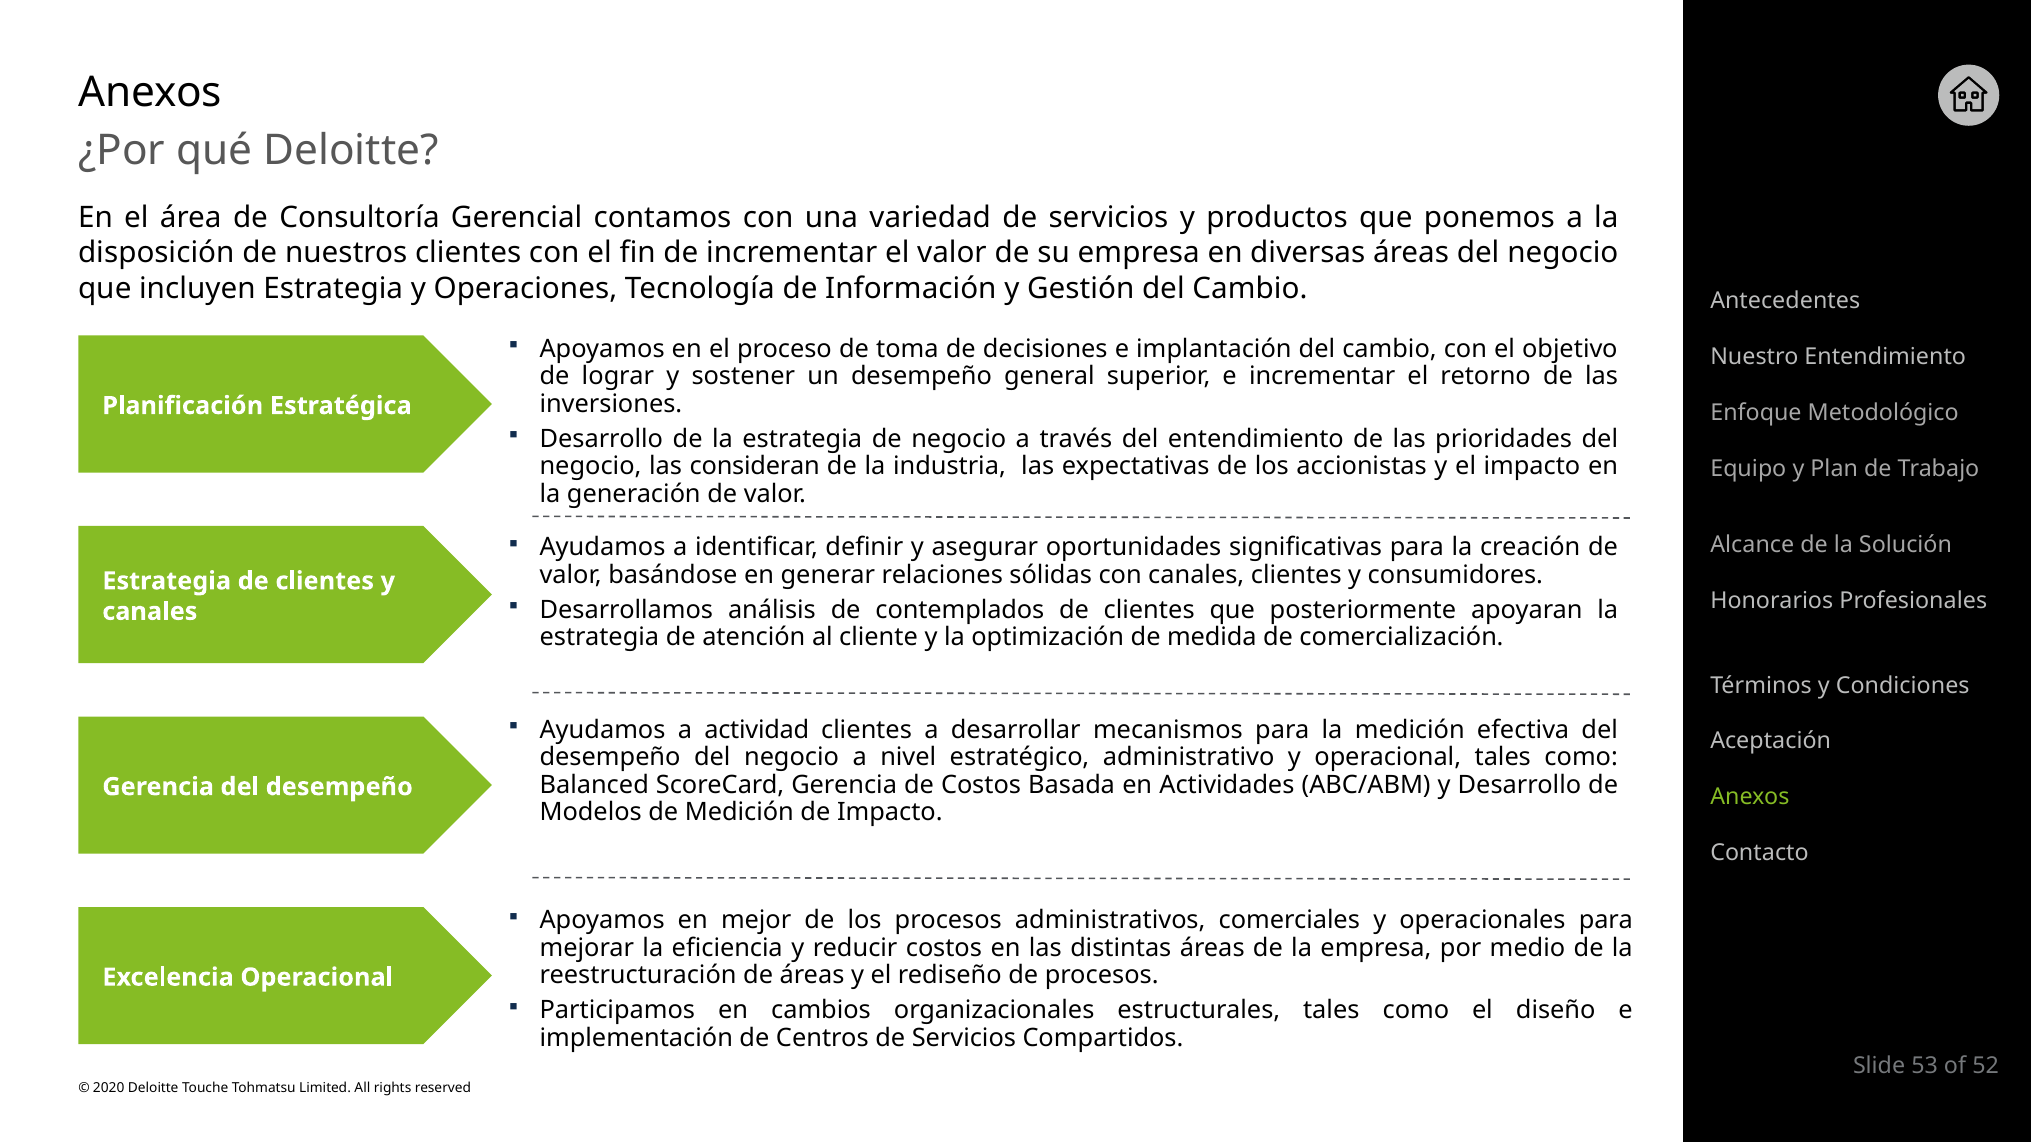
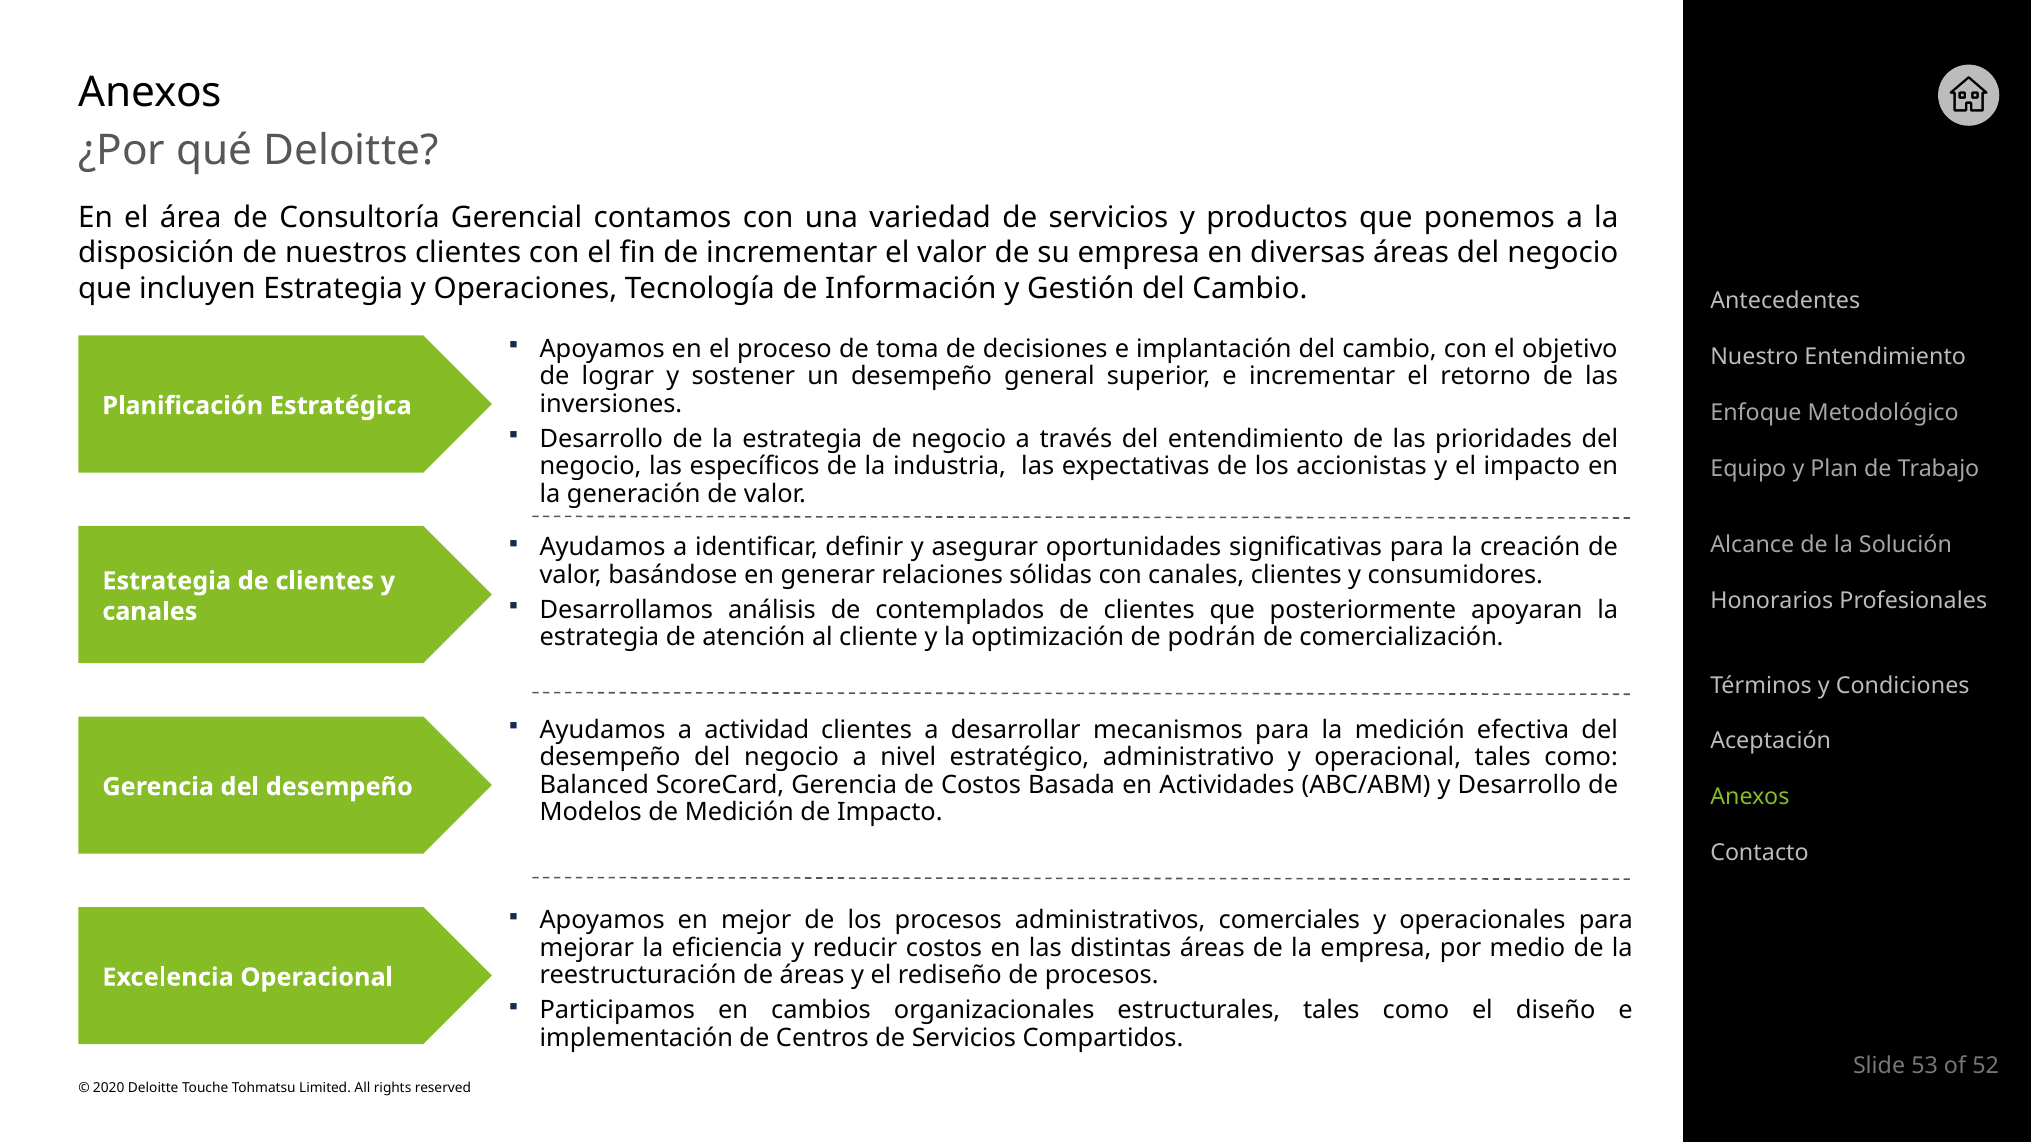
consideran: consideran -> específicos (755, 466)
medida: medida -> podrán (1212, 638)
